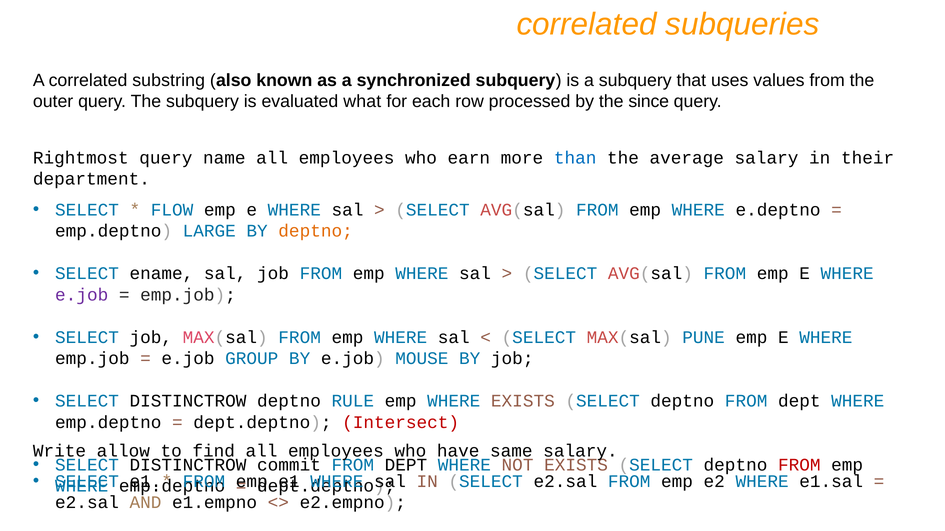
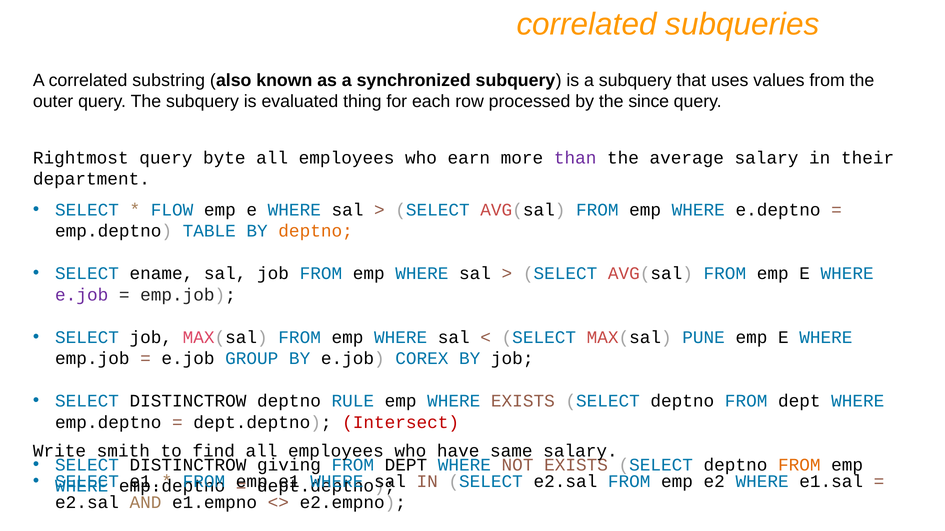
what: what -> thing (362, 102)
name: name -> byte (224, 158)
than colour: blue -> purple (575, 158)
LARGE: LARGE -> TABLE (209, 231)
MOUSE: MOUSE -> COREX (422, 359)
allow: allow -> smith (123, 451)
commit: commit -> giving (289, 465)
FROM colour: red -> orange (799, 465)
